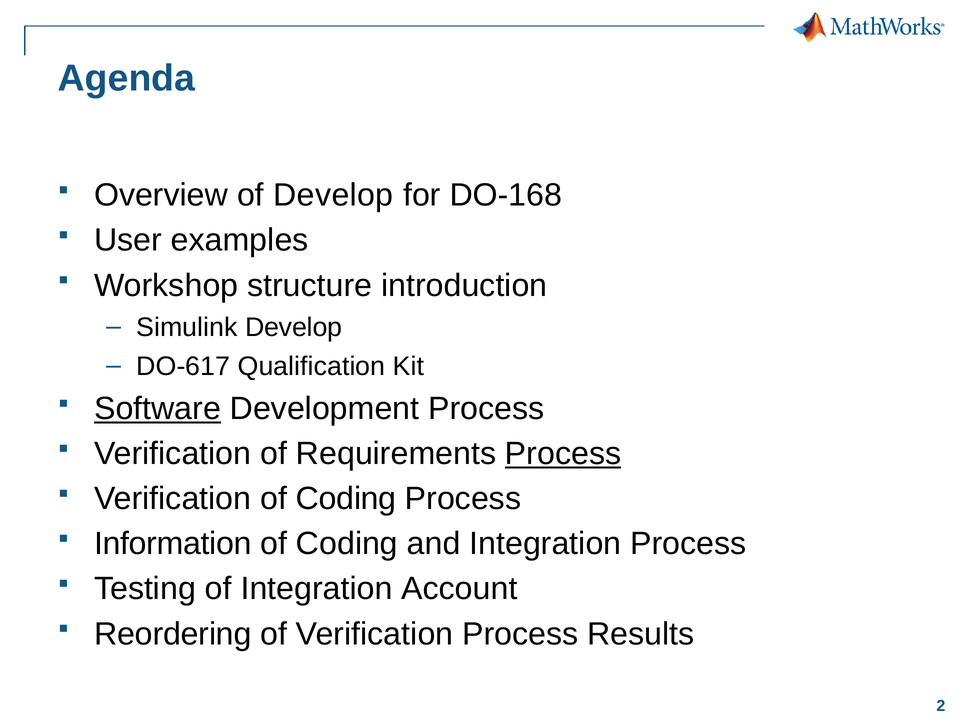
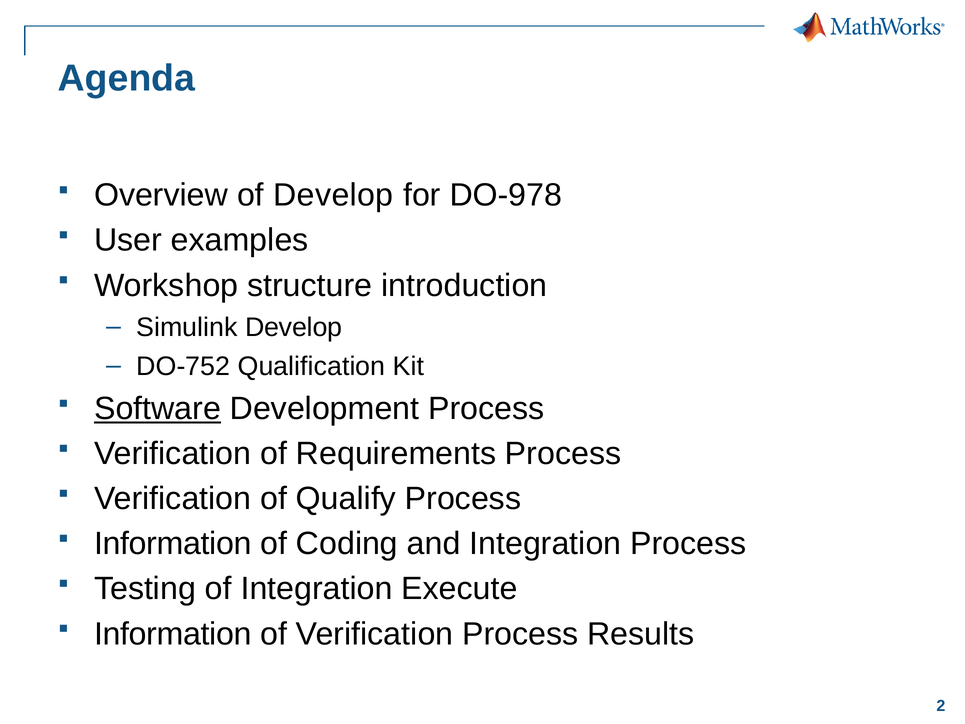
DO-168: DO-168 -> DO-978 (506, 195)
DO-617: DO-617 -> DO-752 (183, 366)
Process underline: present -> none (563, 454)
Verification of Coding: Coding -> Qualify (346, 499)
Account: Account -> Execute (459, 589)
Reordering: Reordering -> Information (173, 634)
